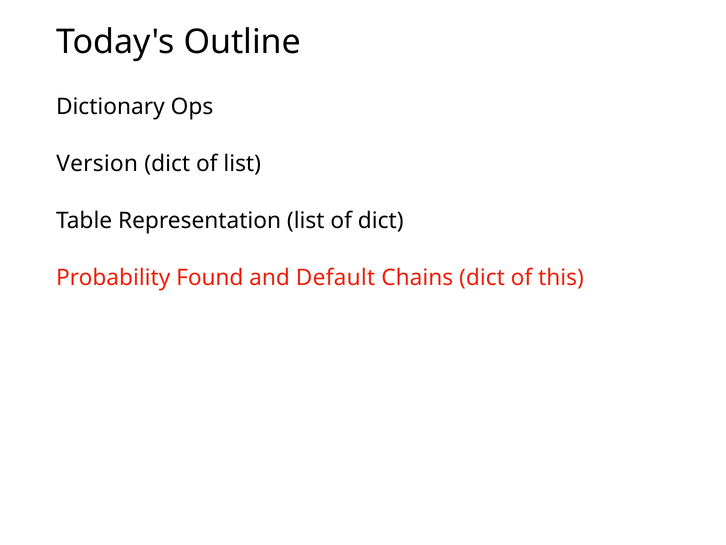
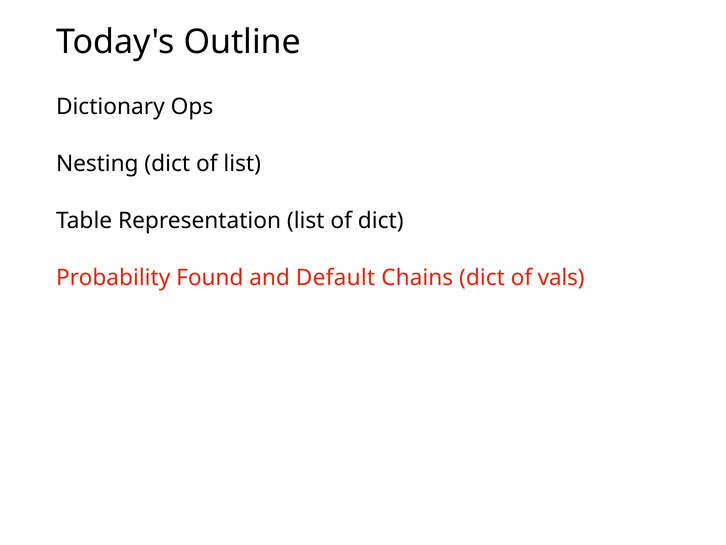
Version: Version -> Nesting (97, 164)
this: this -> vals (561, 278)
